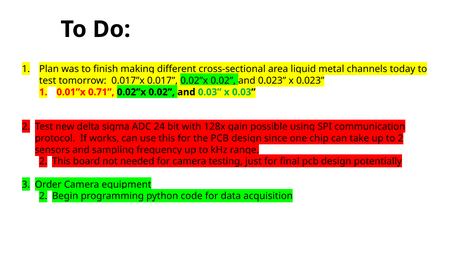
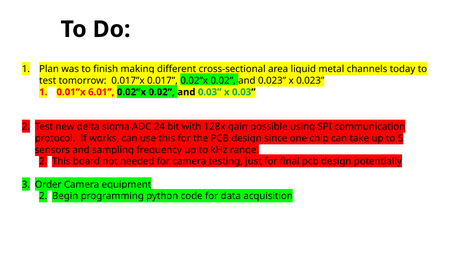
0.71: 0.71 -> 6.01 (101, 92)
to 2: 2 -> 5 (401, 138)
